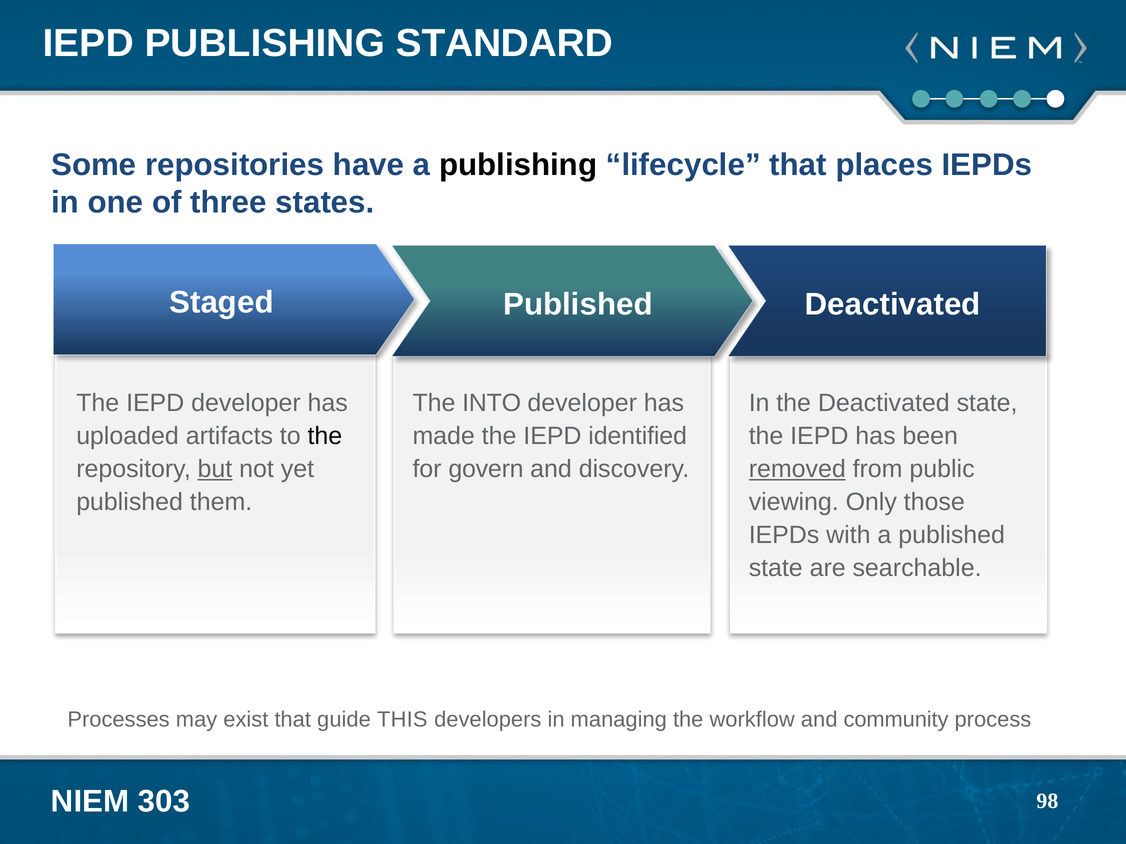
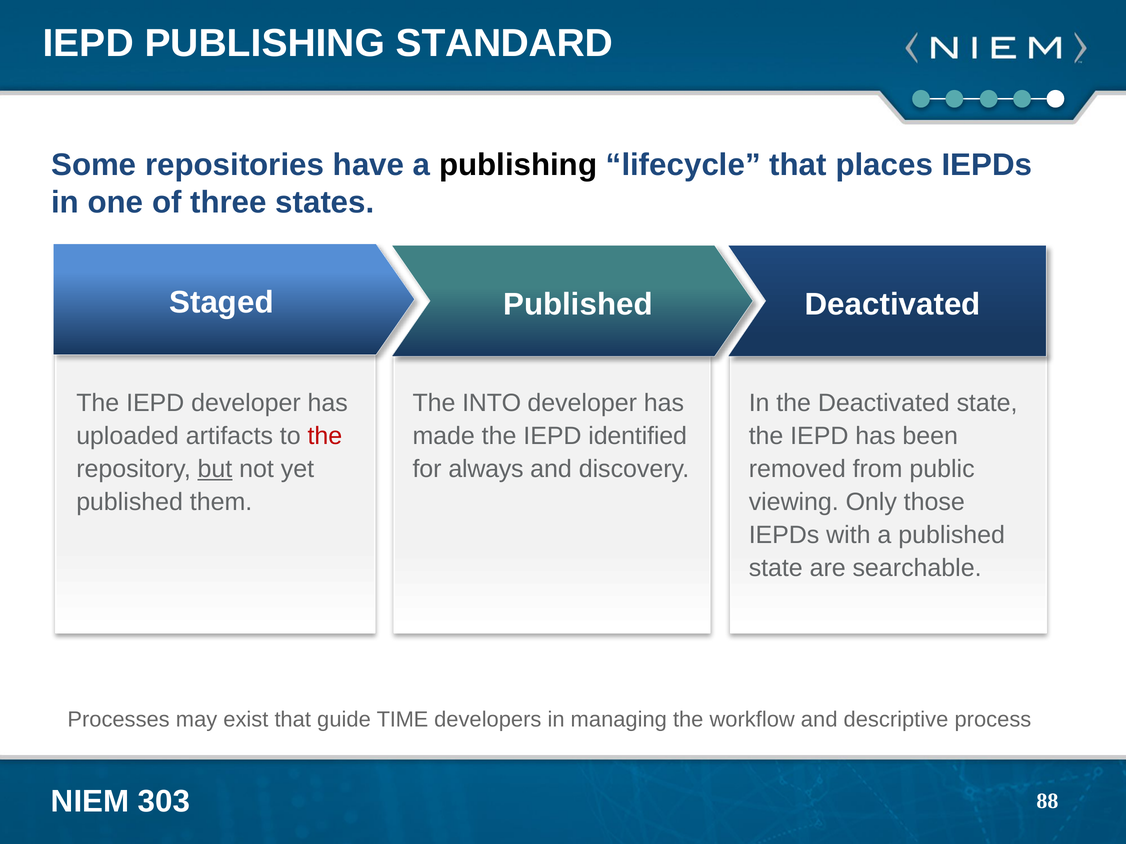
the colour: black -> red (325, 436)
govern: govern -> always (486, 469)
removed underline: present -> none (797, 469)
THIS: THIS -> TIME (403, 720)
community: community -> descriptive (896, 720)
98: 98 -> 88 (1047, 801)
